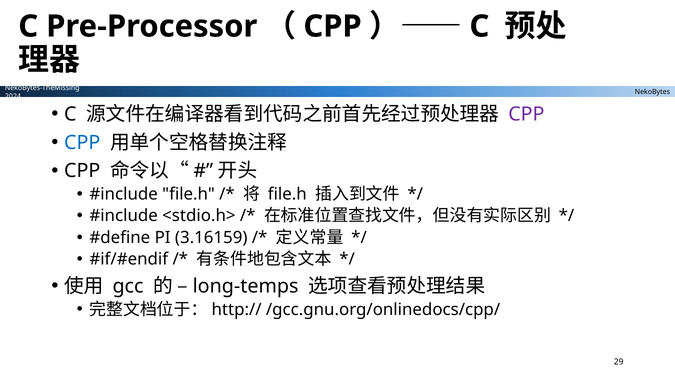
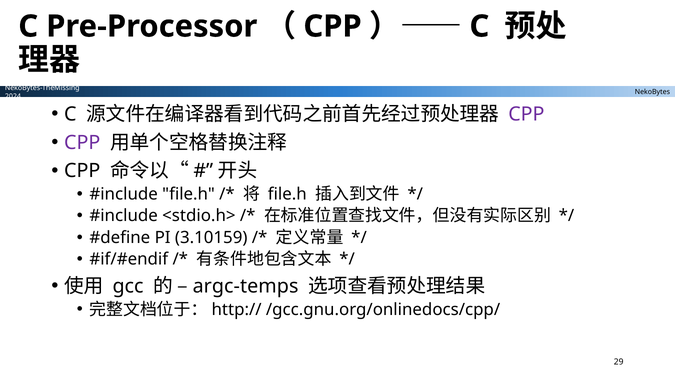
CPP colour: blue -> purple (82, 142)
3.16159: 3.16159 -> 3.10159 (211, 237)
long-temps: long-temps -> argc-temps (246, 286)
